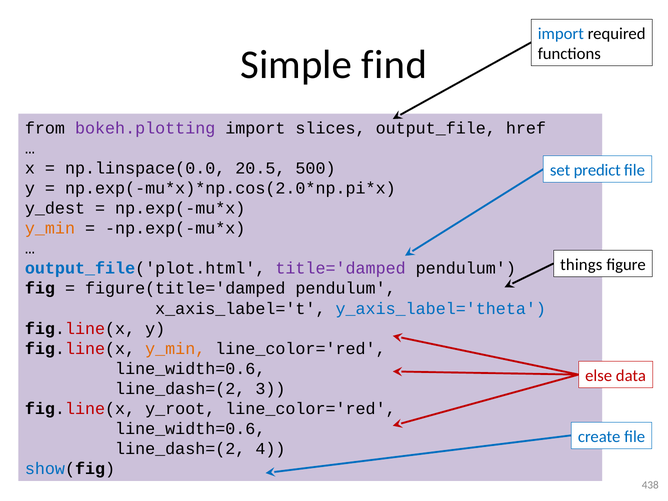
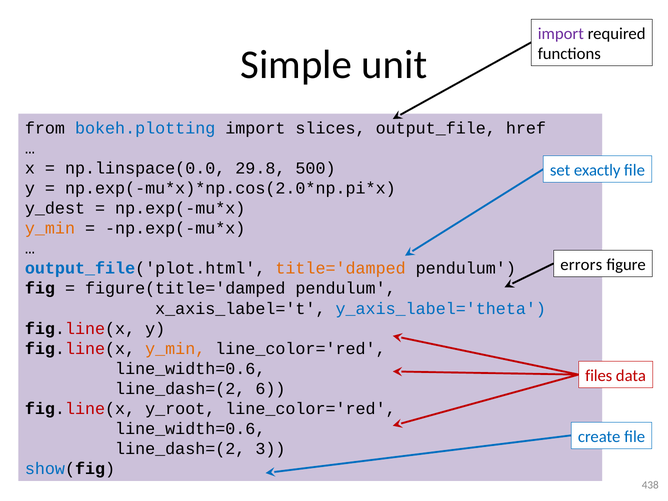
import colour: blue -> purple (561, 33)
find: find -> unit (394, 65)
bokeh.plotting colour: purple -> blue (145, 128)
20.5: 20.5 -> 29.8 (260, 168)
predict: predict -> exactly (597, 170)
things: things -> errors (581, 265)
title='damped colour: purple -> orange (341, 268)
else: else -> files (599, 376)
3: 3 -> 6 (270, 389)
4: 4 -> 3 (270, 449)
